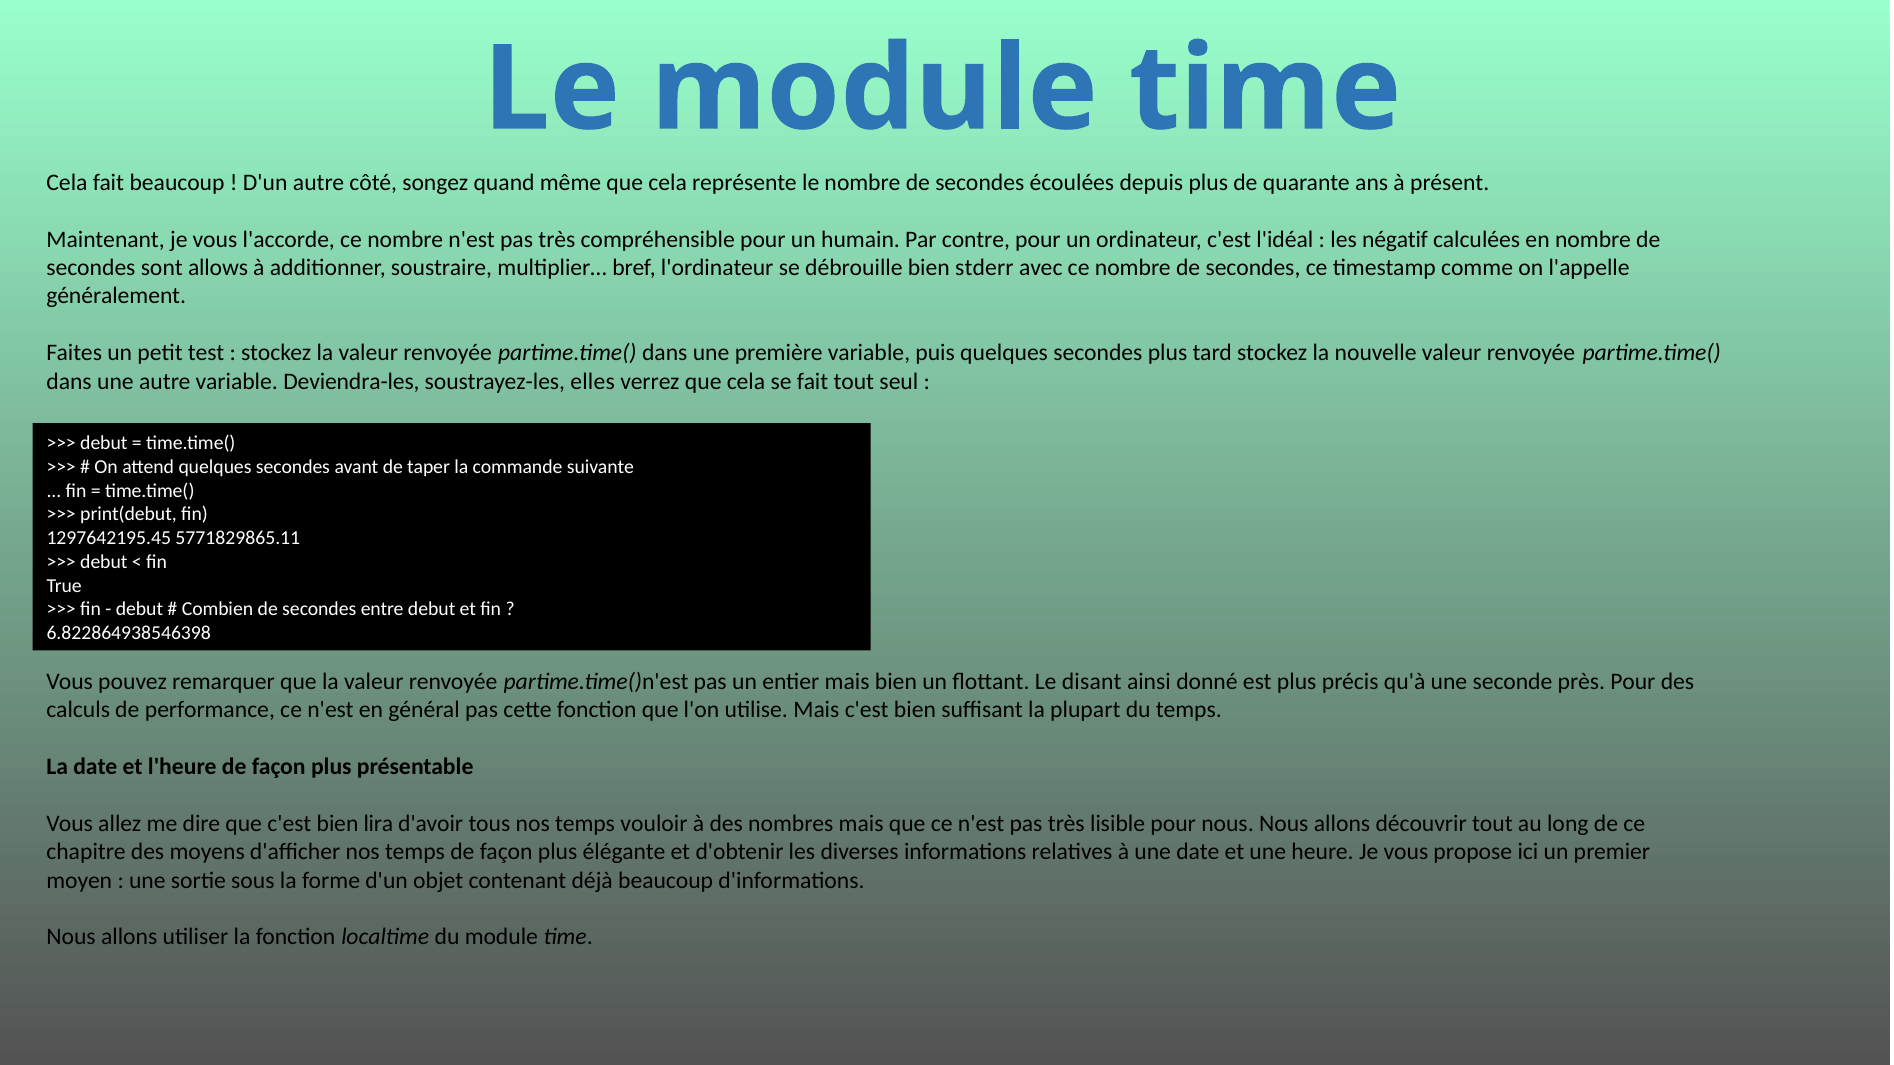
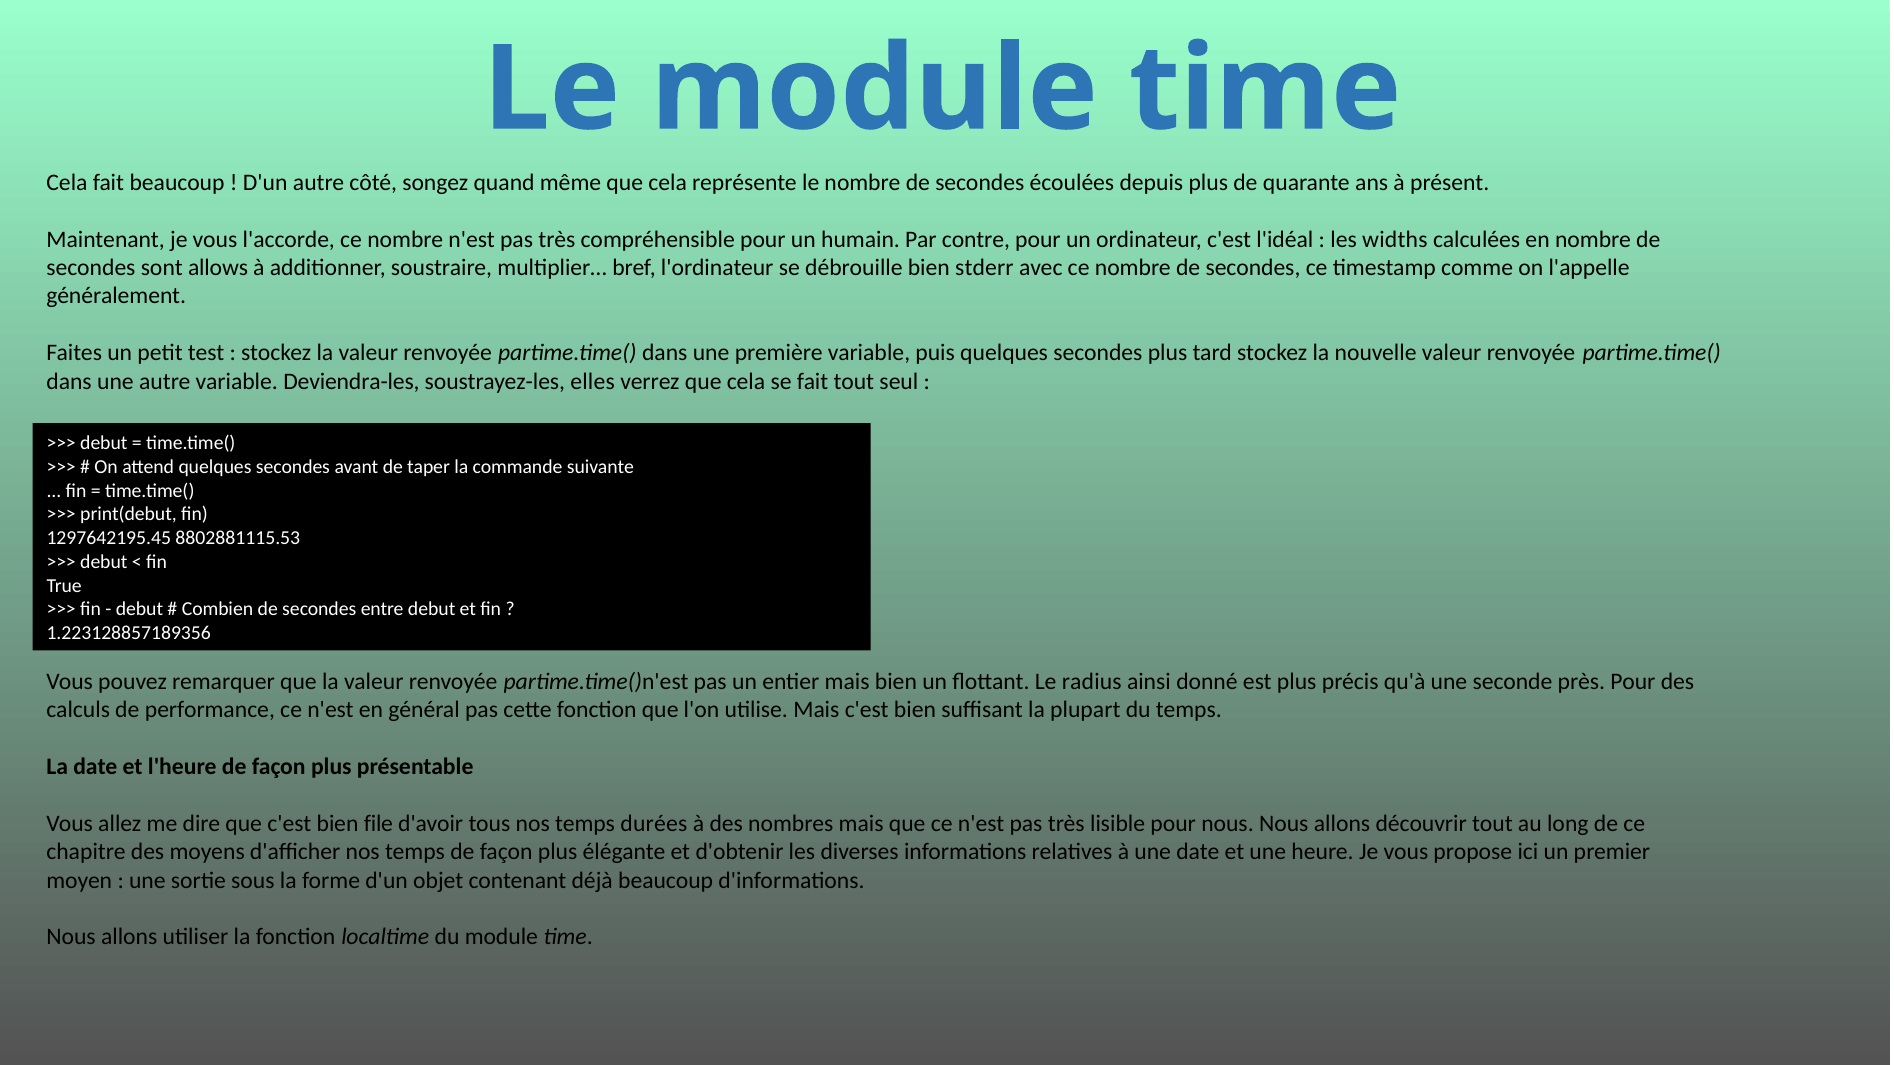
négatif: négatif -> widths (1395, 239)
5771829865.11: 5771829865.11 -> 8802881115.53 (238, 538)
6.822864938546398: 6.822864938546398 -> 1.223128857189356 (129, 633)
disant: disant -> radius (1092, 682)
lira: lira -> file (378, 824)
vouloir: vouloir -> durées (654, 824)
